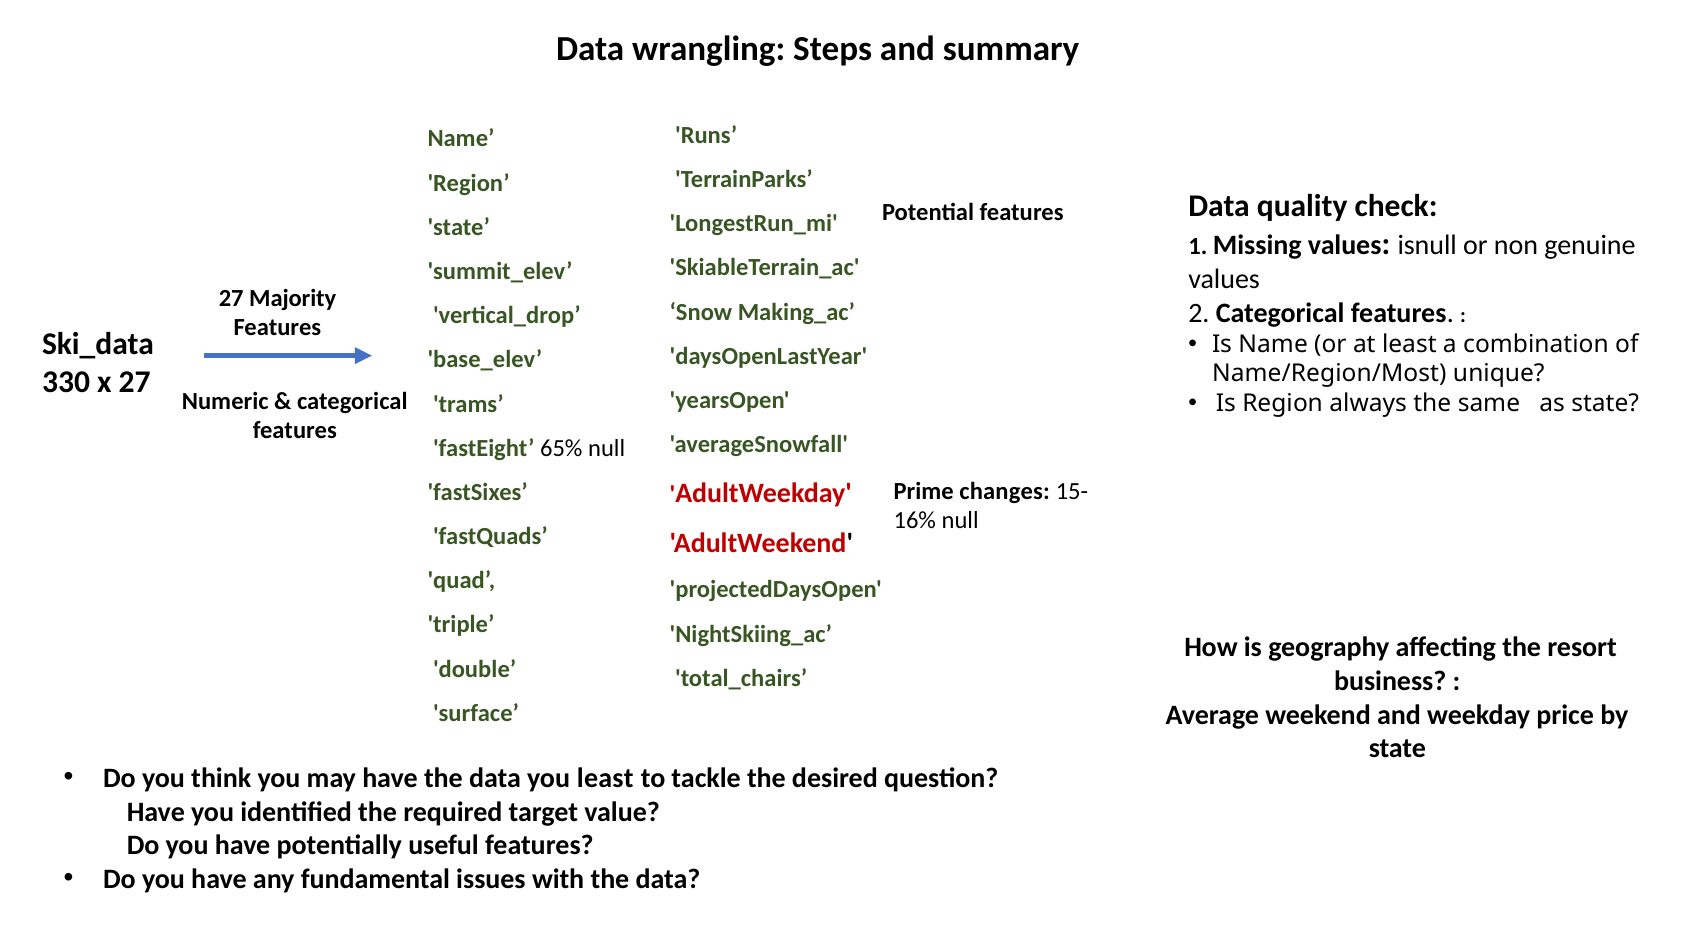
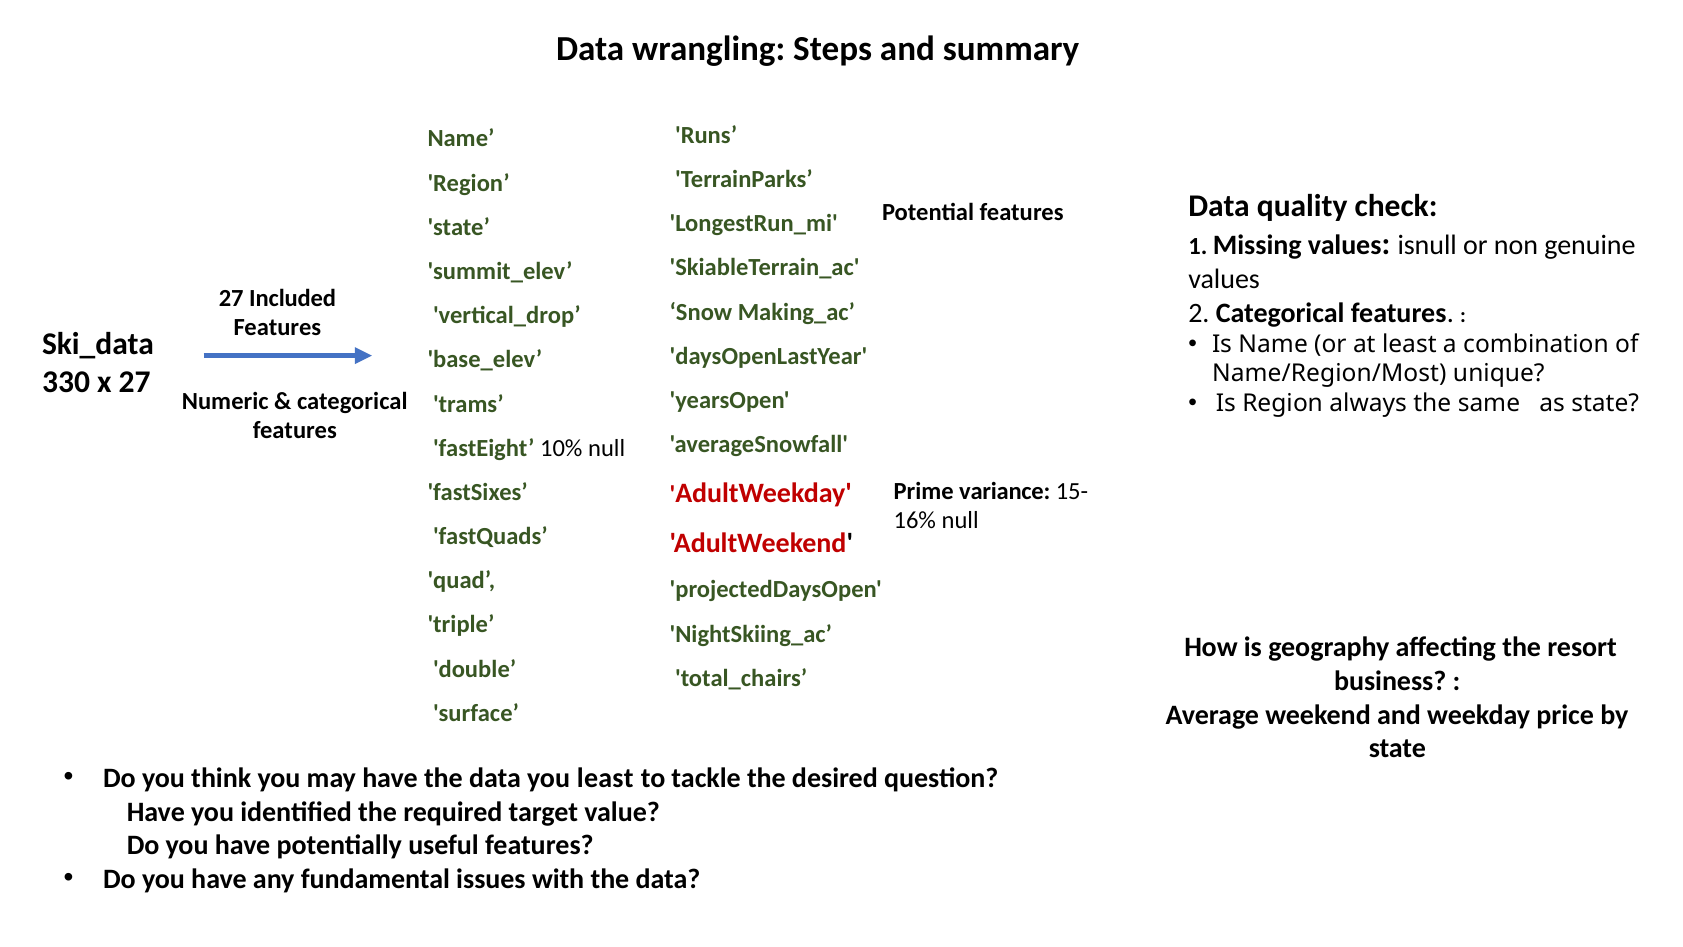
Majority: Majority -> Included (293, 298)
65%: 65% -> 10% (561, 448)
changes: changes -> variance (1005, 491)
